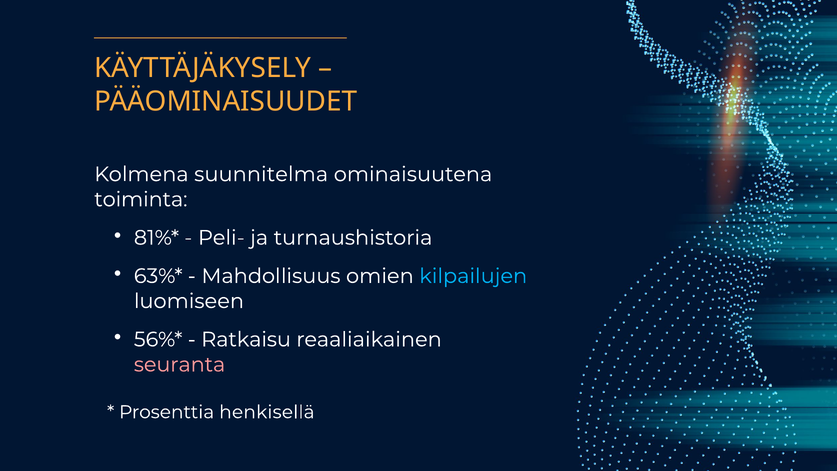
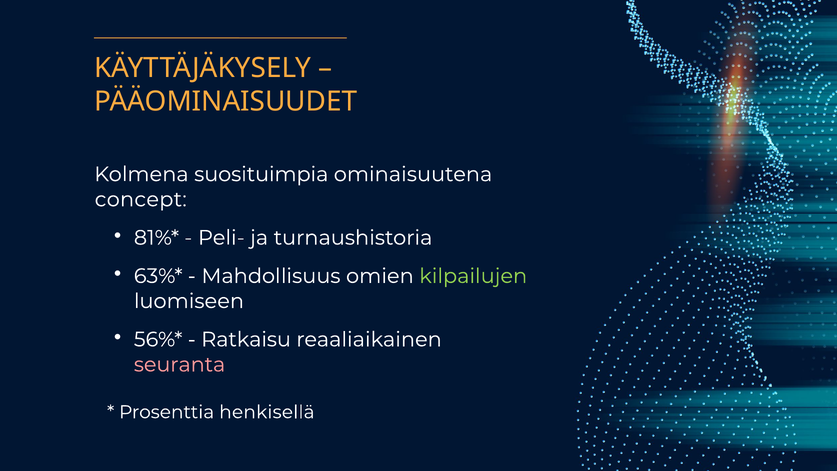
suunnitelma: suunnitelma -> suosituimpia (261, 174)
toiminta: toiminta -> concept (141, 199)
kilpailujen colour: light blue -> light green (473, 276)
